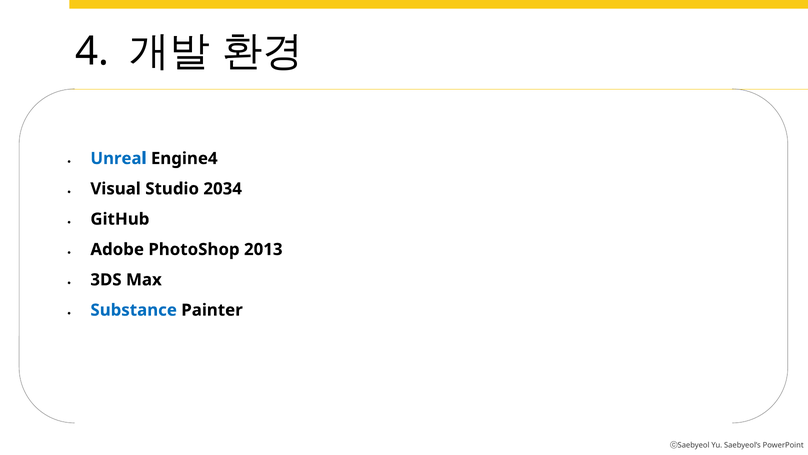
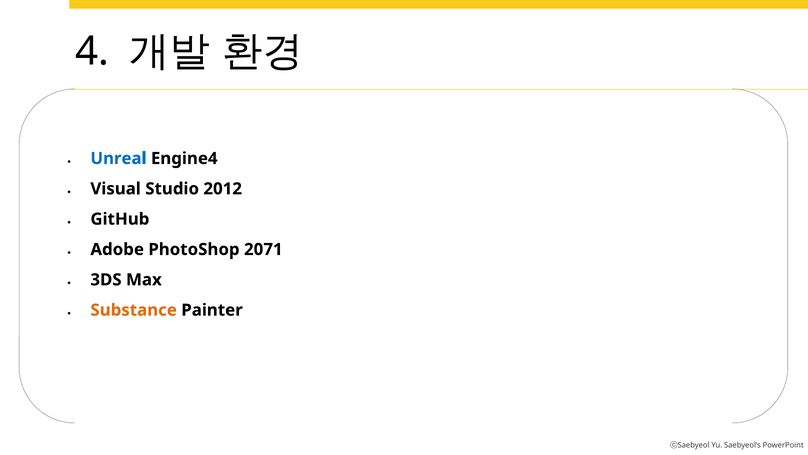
2034: 2034 -> 2012 (223, 189)
2013: 2013 -> 2071 (263, 249)
Substance colour: blue -> orange (134, 310)
